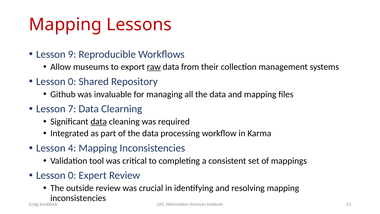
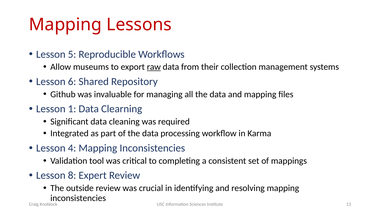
9: 9 -> 5 (72, 54)
0: 0 -> 6 (72, 81)
7: 7 -> 1 (72, 109)
data underline: present -> none (99, 121)
0: 0 -> 8 (72, 175)
